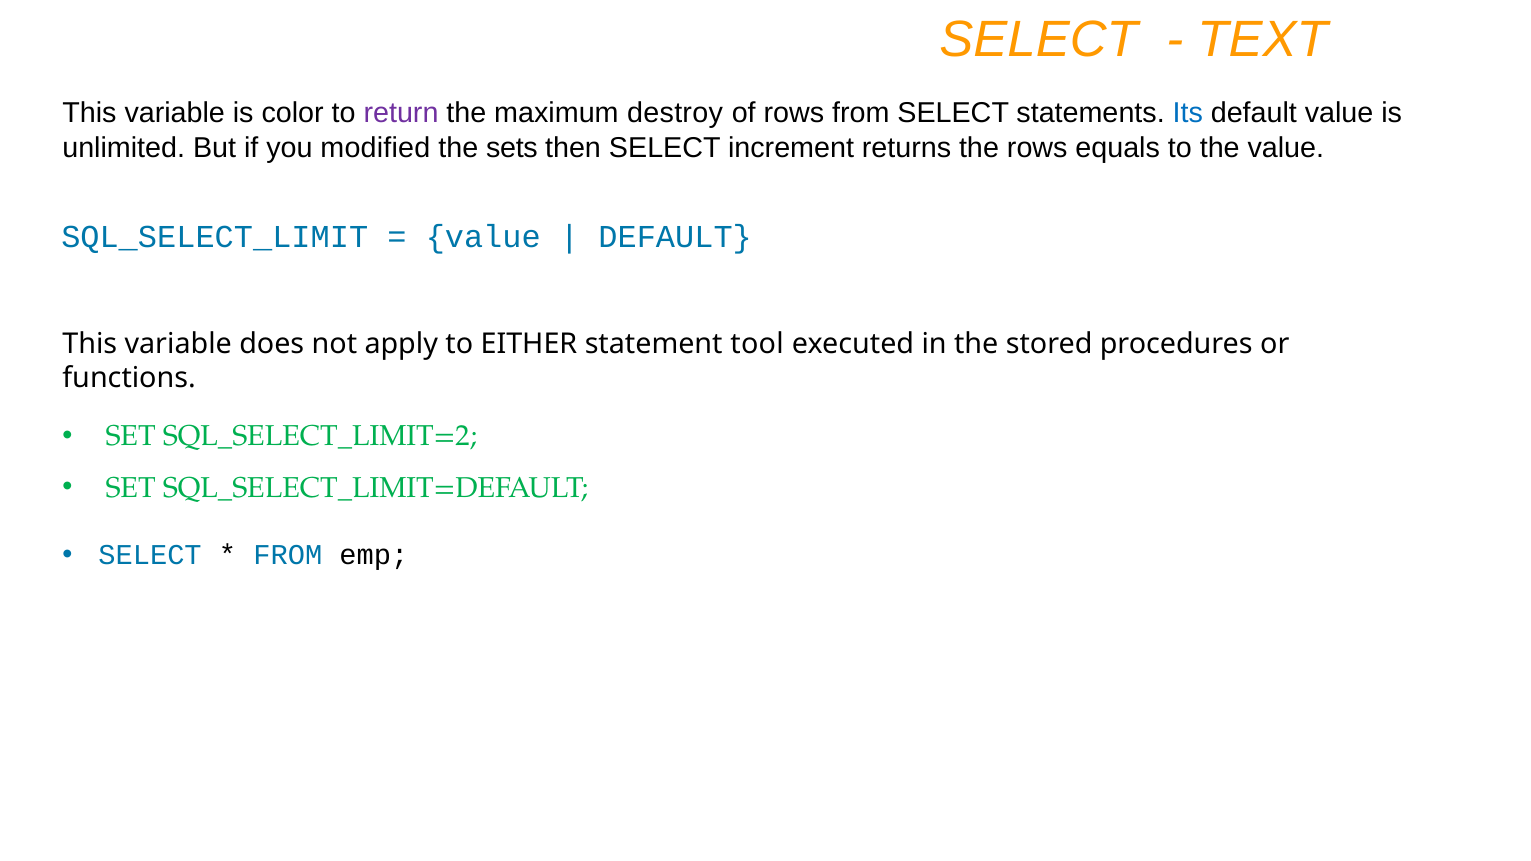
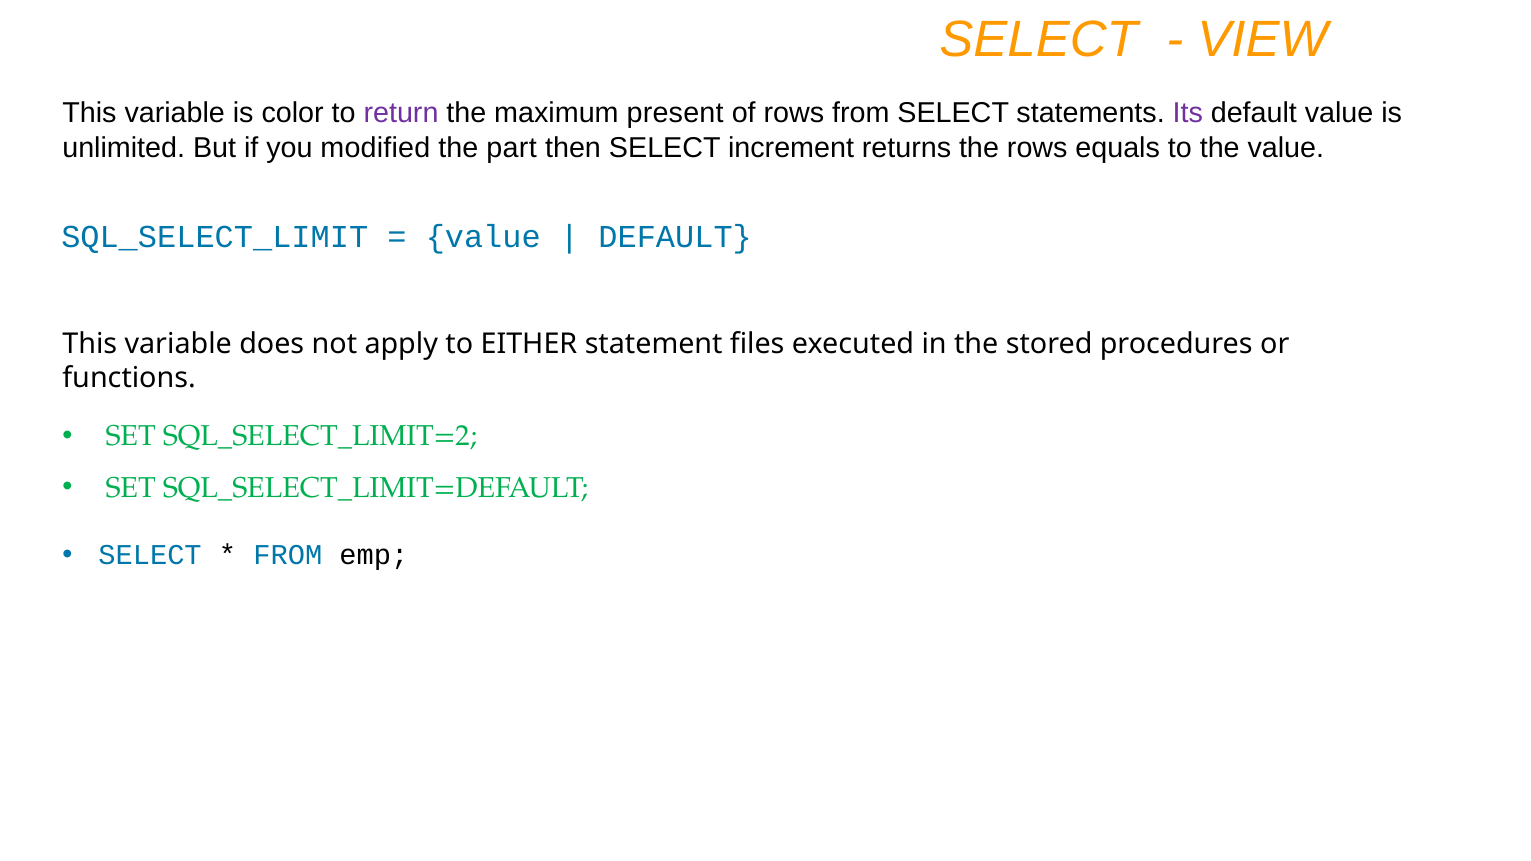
TEXT: TEXT -> VIEW (1263, 40)
destroy: destroy -> present (675, 113)
Its colour: blue -> purple (1188, 113)
sets: sets -> part (512, 148)
tool: tool -> files (757, 344)
